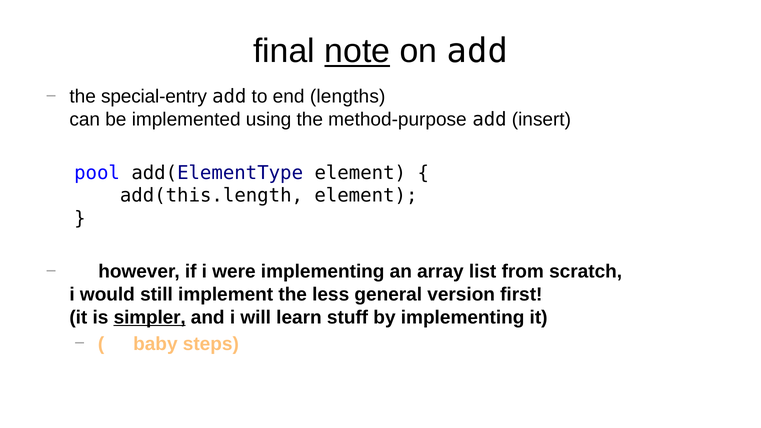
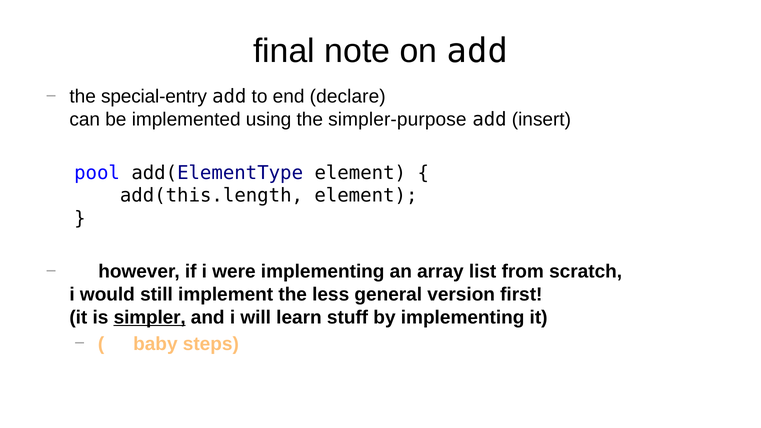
note underline: present -> none (357, 51)
lengths: lengths -> declare (348, 97)
method-purpose: method-purpose -> simpler-purpose (397, 120)
